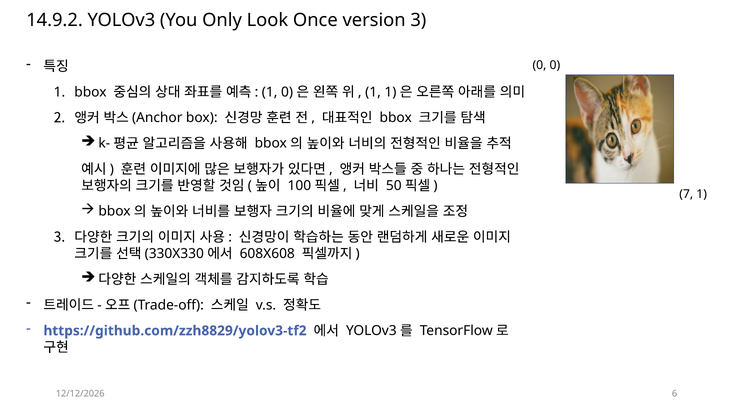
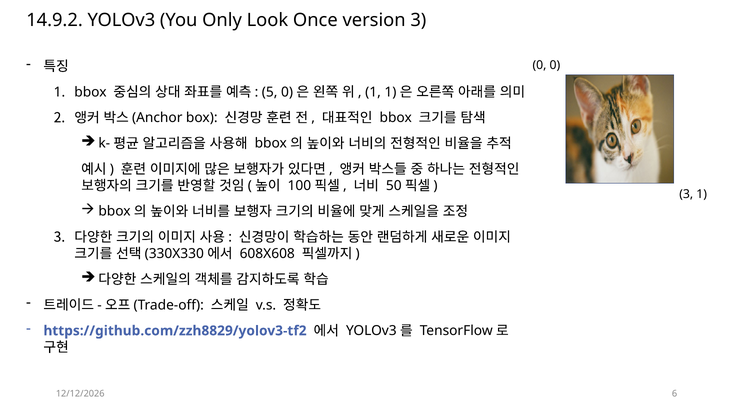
1: 1 -> 5 (270, 92)
7: 7 -> 3 (686, 194)
